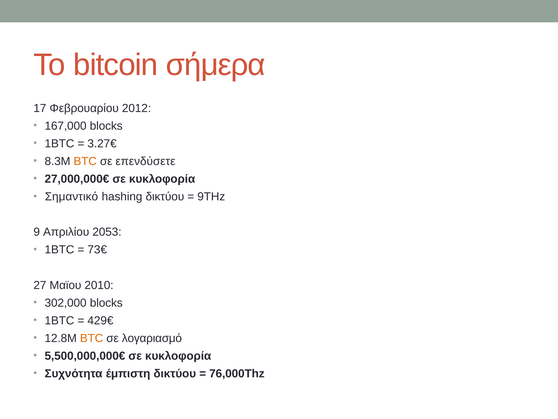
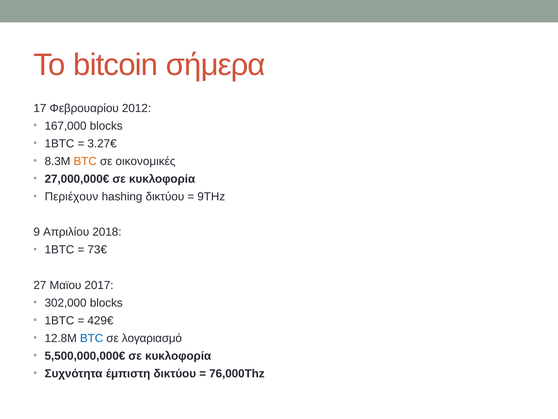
επενδύσετε: επενδύσετε -> οικονομικές (146, 161)
Σημαντικό: Σημαντικό -> Περιέχουν (71, 197)
2053: 2053 -> 2018 (107, 232)
2010: 2010 -> 2017 (99, 285)
BTC colour: orange -> blue (92, 338)
